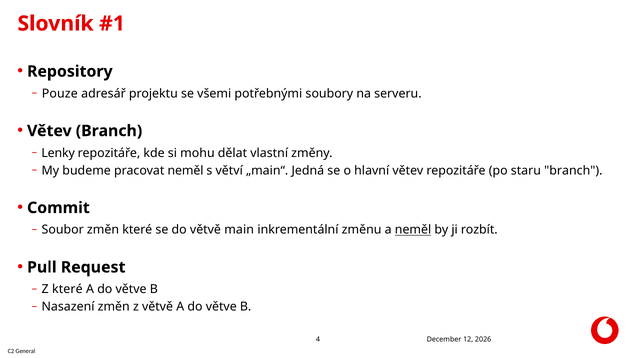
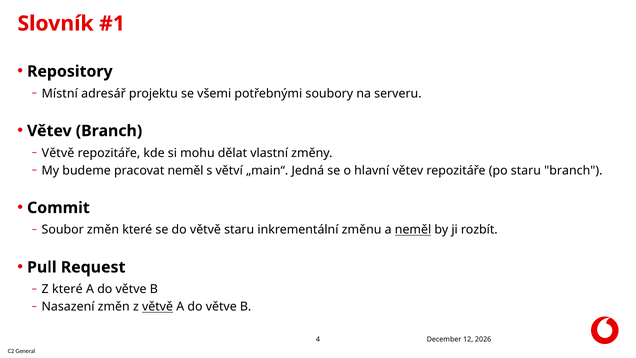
Pouze: Pouze -> Místní (60, 93)
Lenky: Lenky -> Větvě (58, 153)
větvě main: main -> staru (239, 230)
větvě underline: none -> present (158, 307)
